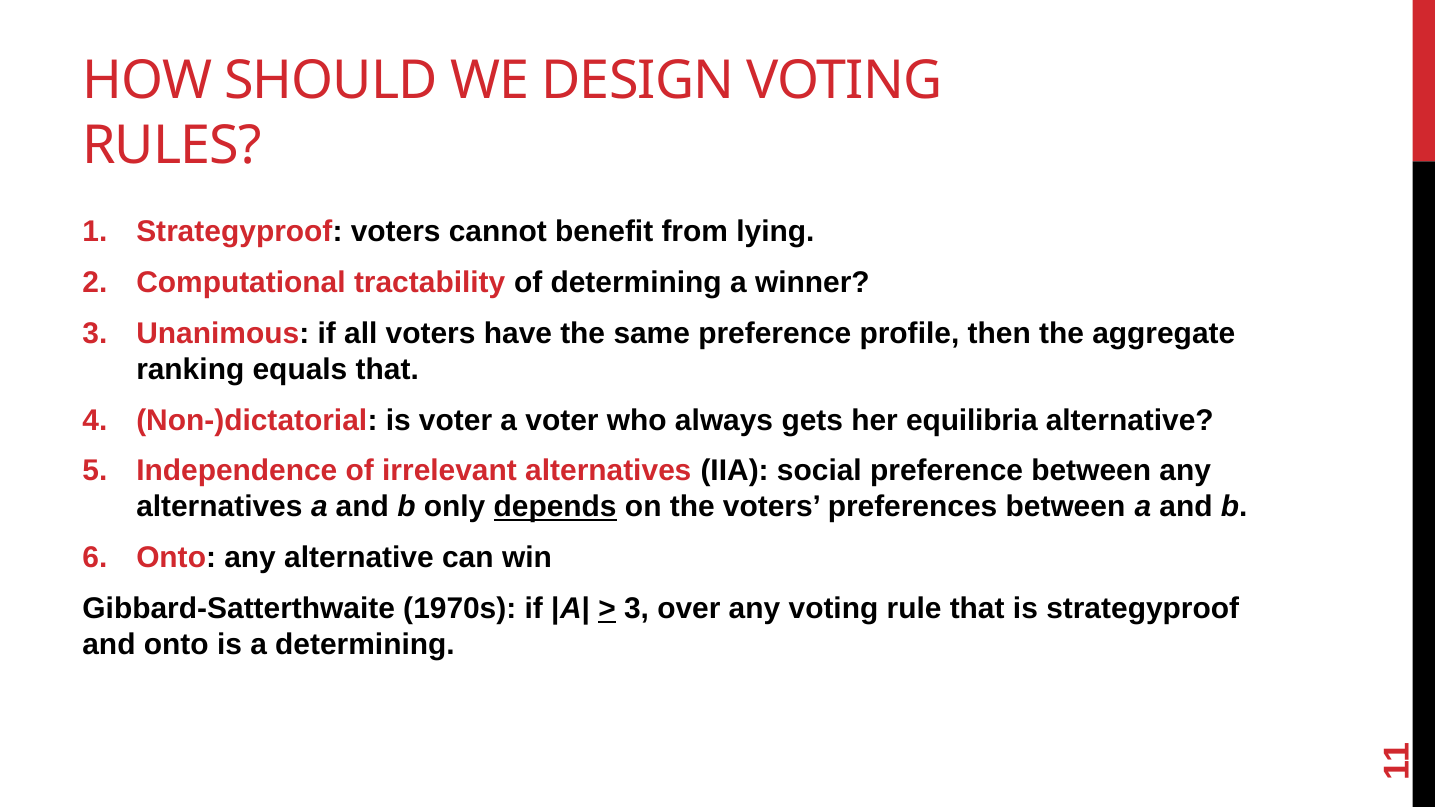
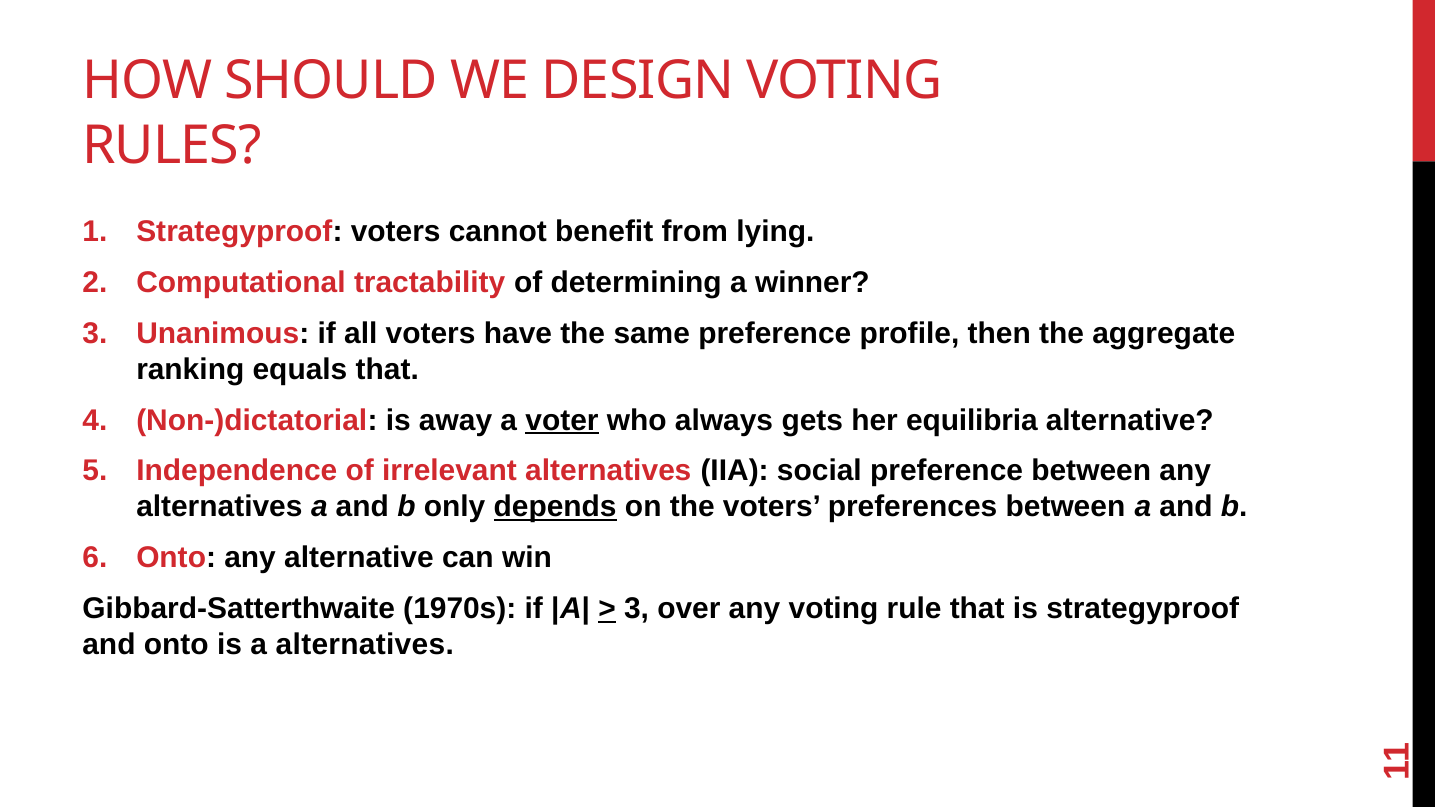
is voter: voter -> away (456, 420)
voter underline: none -> present (562, 420)
a determining: determining -> alternatives (365, 645)
